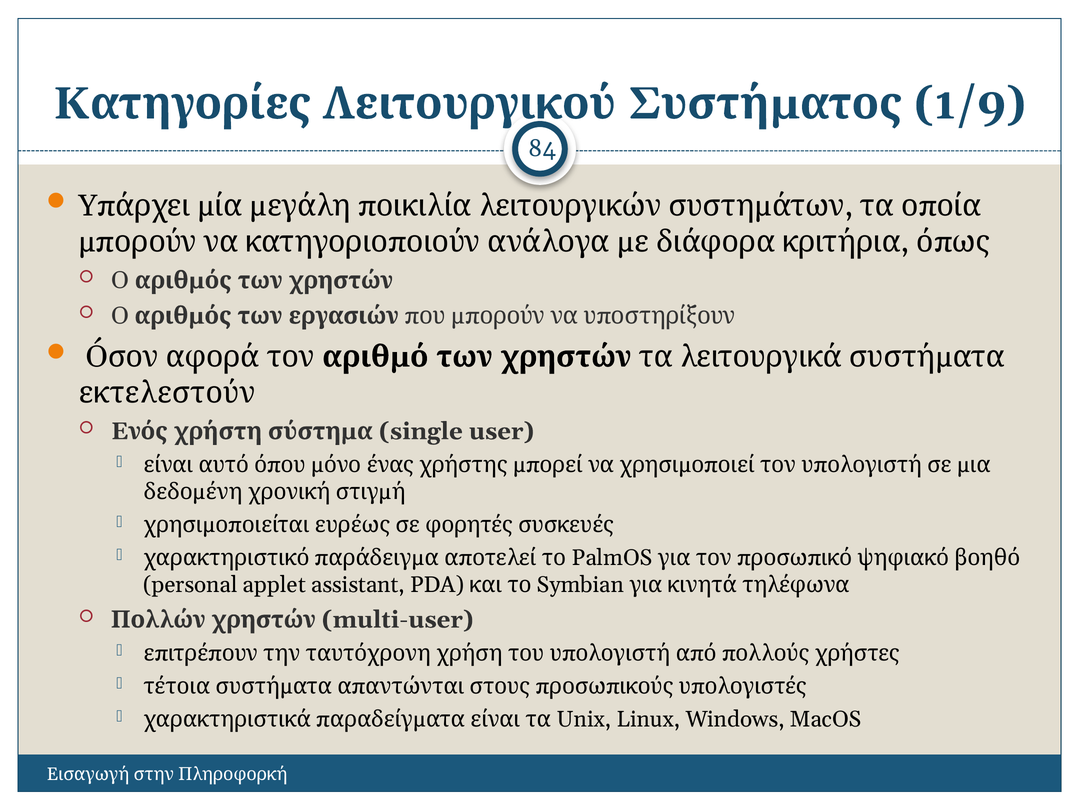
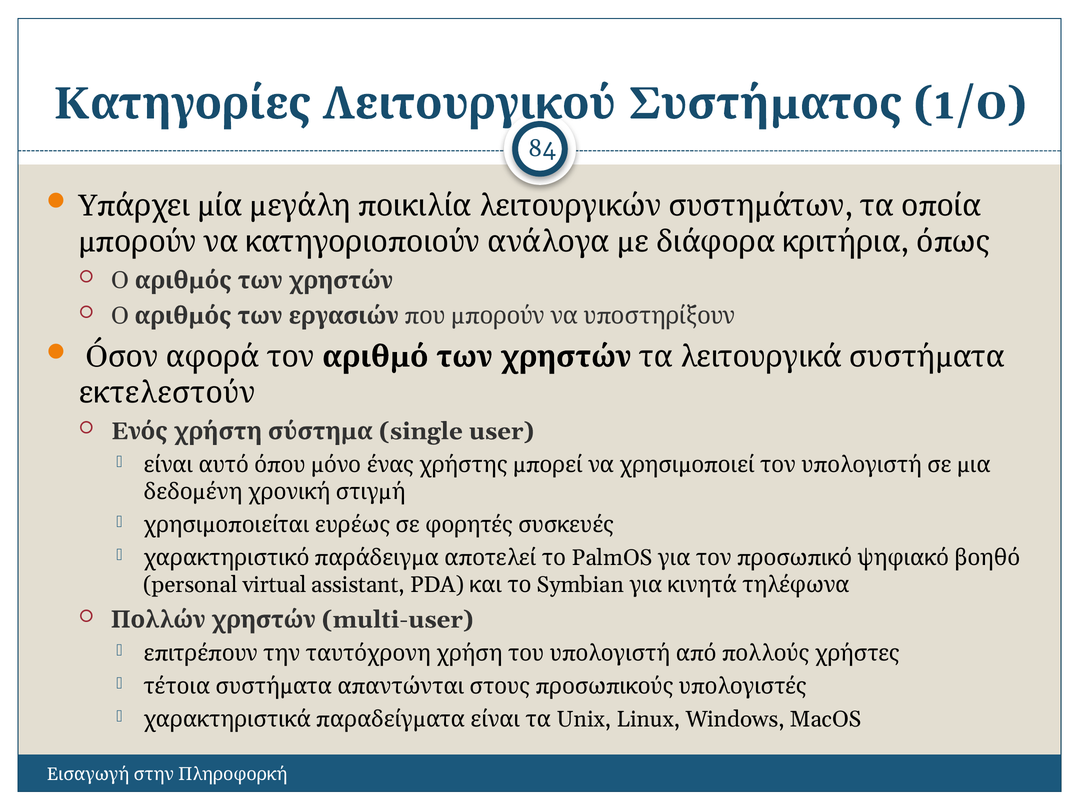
1/9: 1/9 -> 1/0 (970, 104)
applet: applet -> virtual (275, 585)
